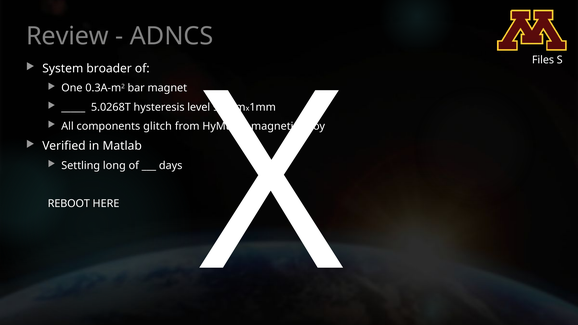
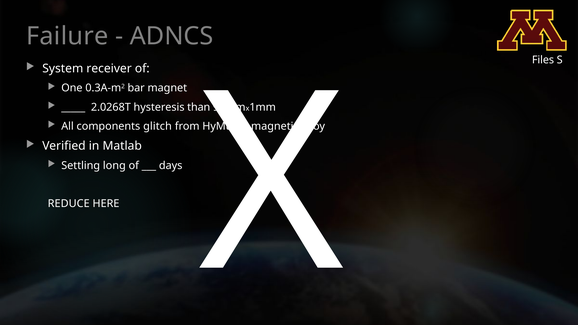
Review: Review -> Failure (67, 36)
broader: broader -> receiver (109, 68)
5.0268T: 5.0268T -> 2.0268T (111, 107)
level: level -> than (199, 107)
REBOOT: REBOOT -> REDUCE (69, 204)
